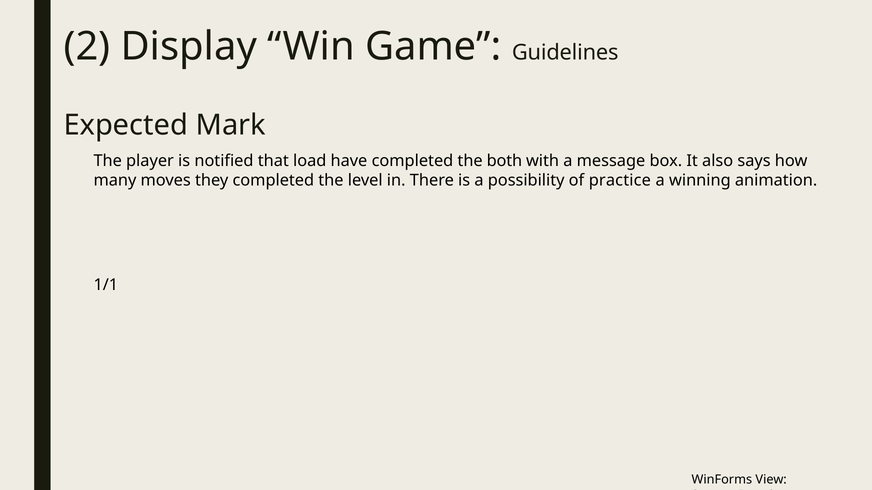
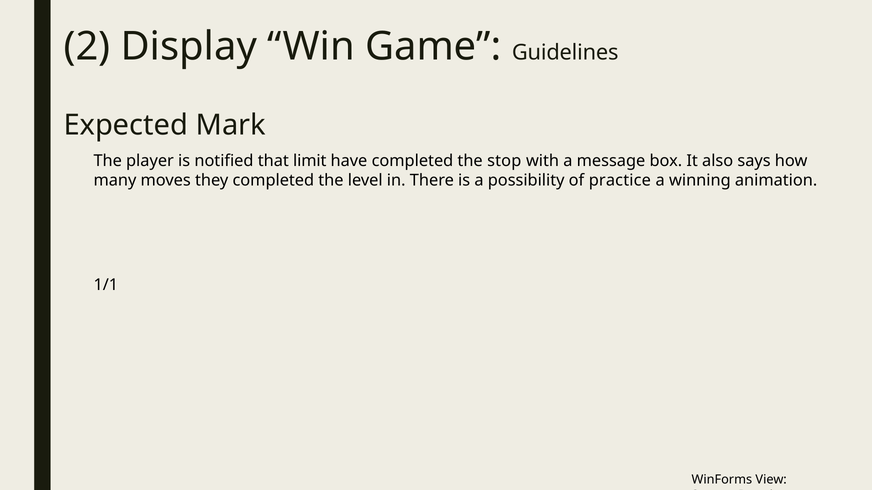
load: load -> limit (310, 161)
both: both -> stop (504, 161)
